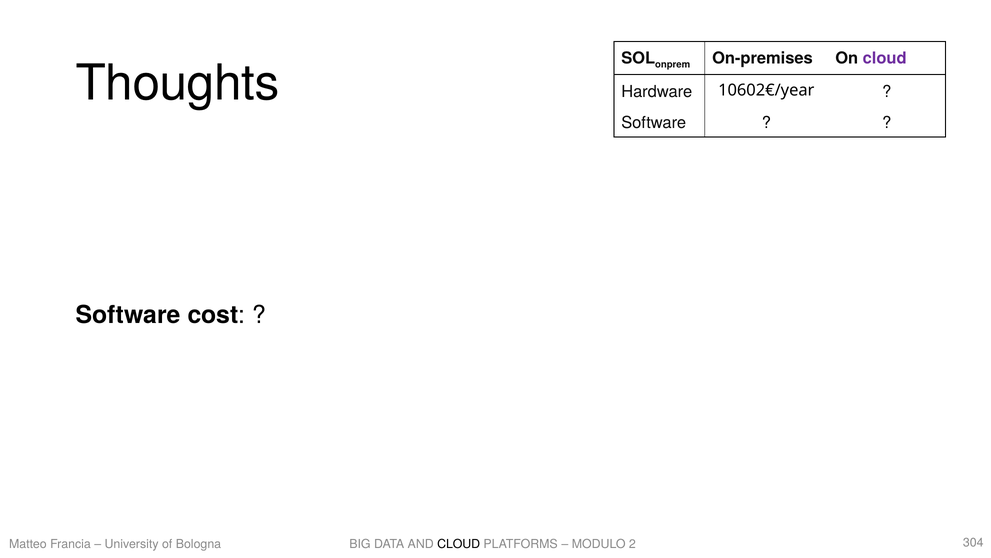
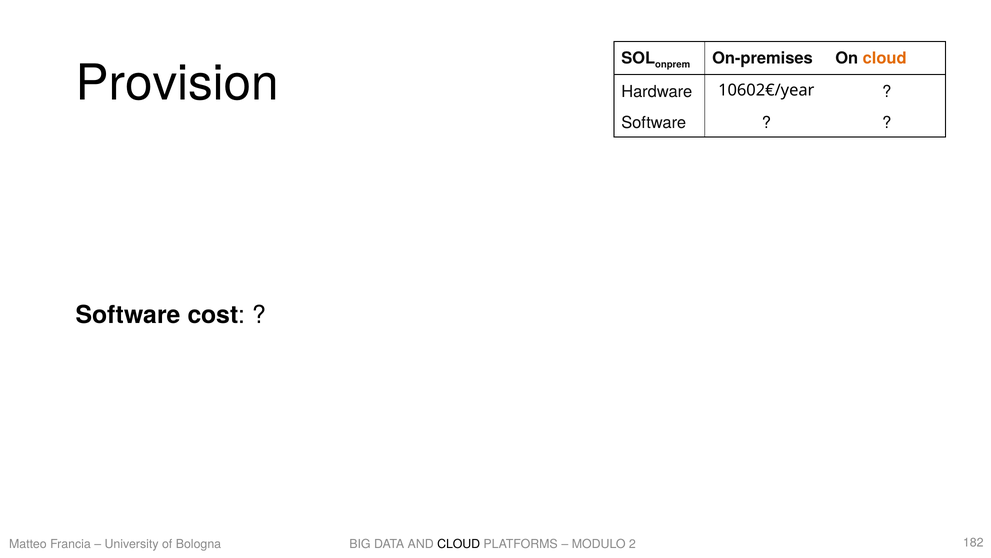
cloud colour: purple -> orange (885, 58)
Thoughts: Thoughts -> Provision (177, 83)
304: 304 -> 182 (973, 542)
